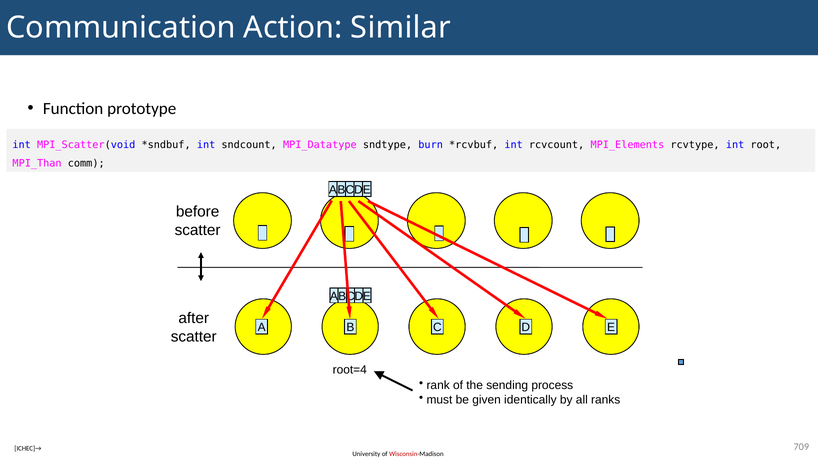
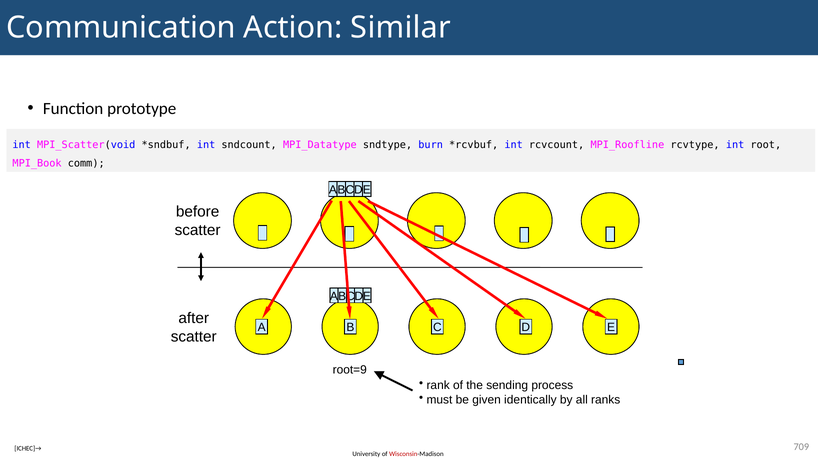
MPI_Elements: MPI_Elements -> MPI_Roofline (627, 145)
MPI_Than: MPI_Than -> MPI_Book (37, 163)
root=4: root=4 -> root=9 (350, 370)
